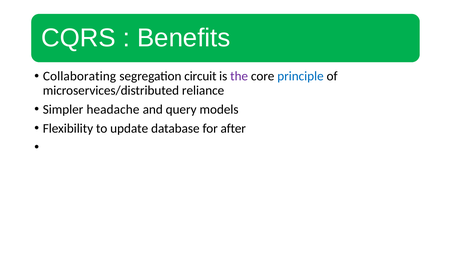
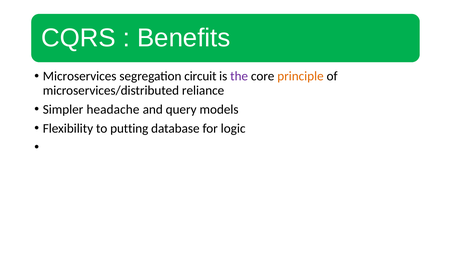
Collaborating: Collaborating -> Microservices (80, 76)
principle colour: blue -> orange (300, 76)
update: update -> putting (129, 128)
after: after -> logic (233, 128)
